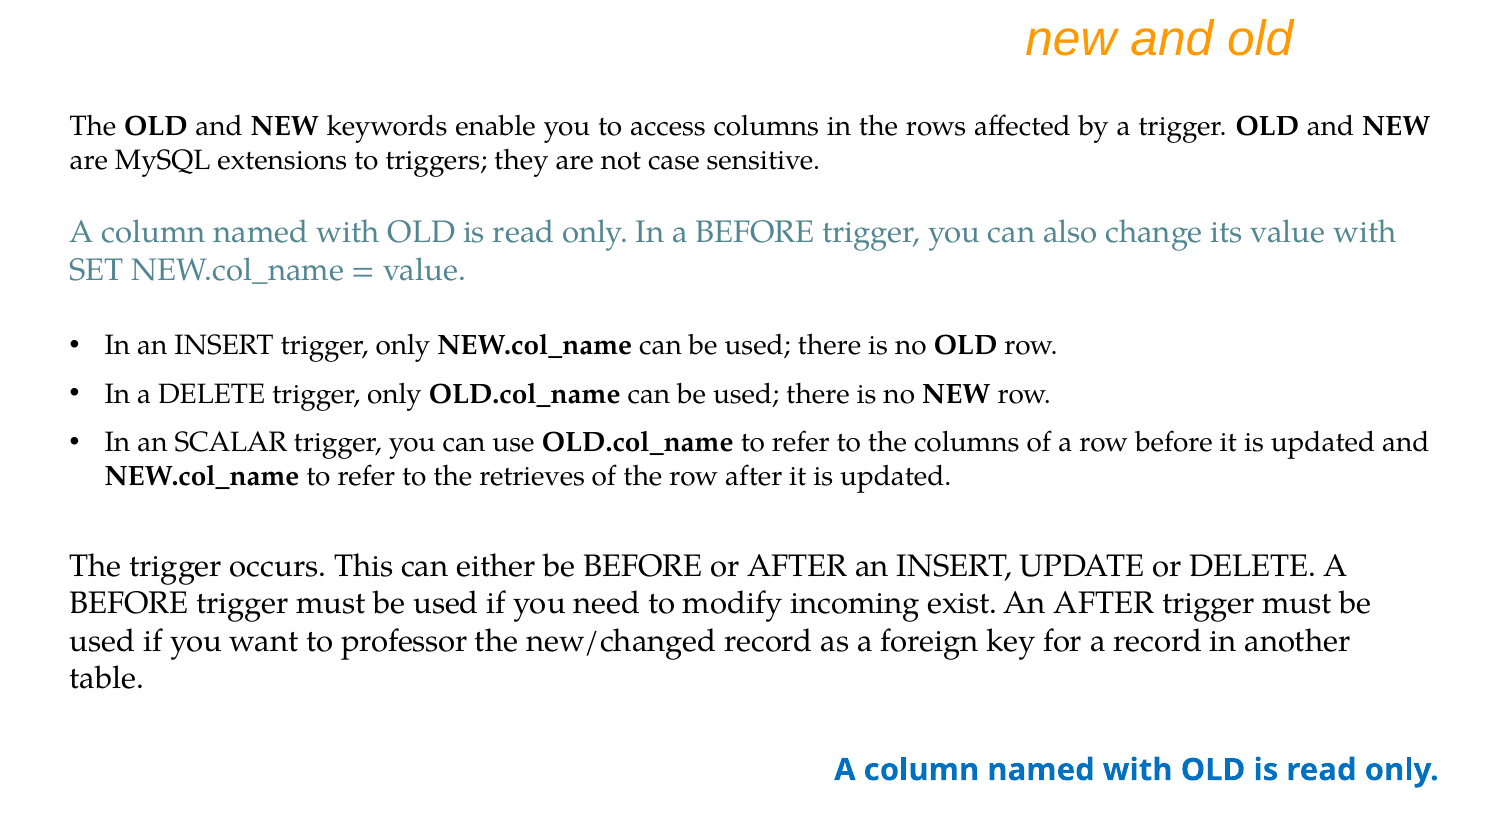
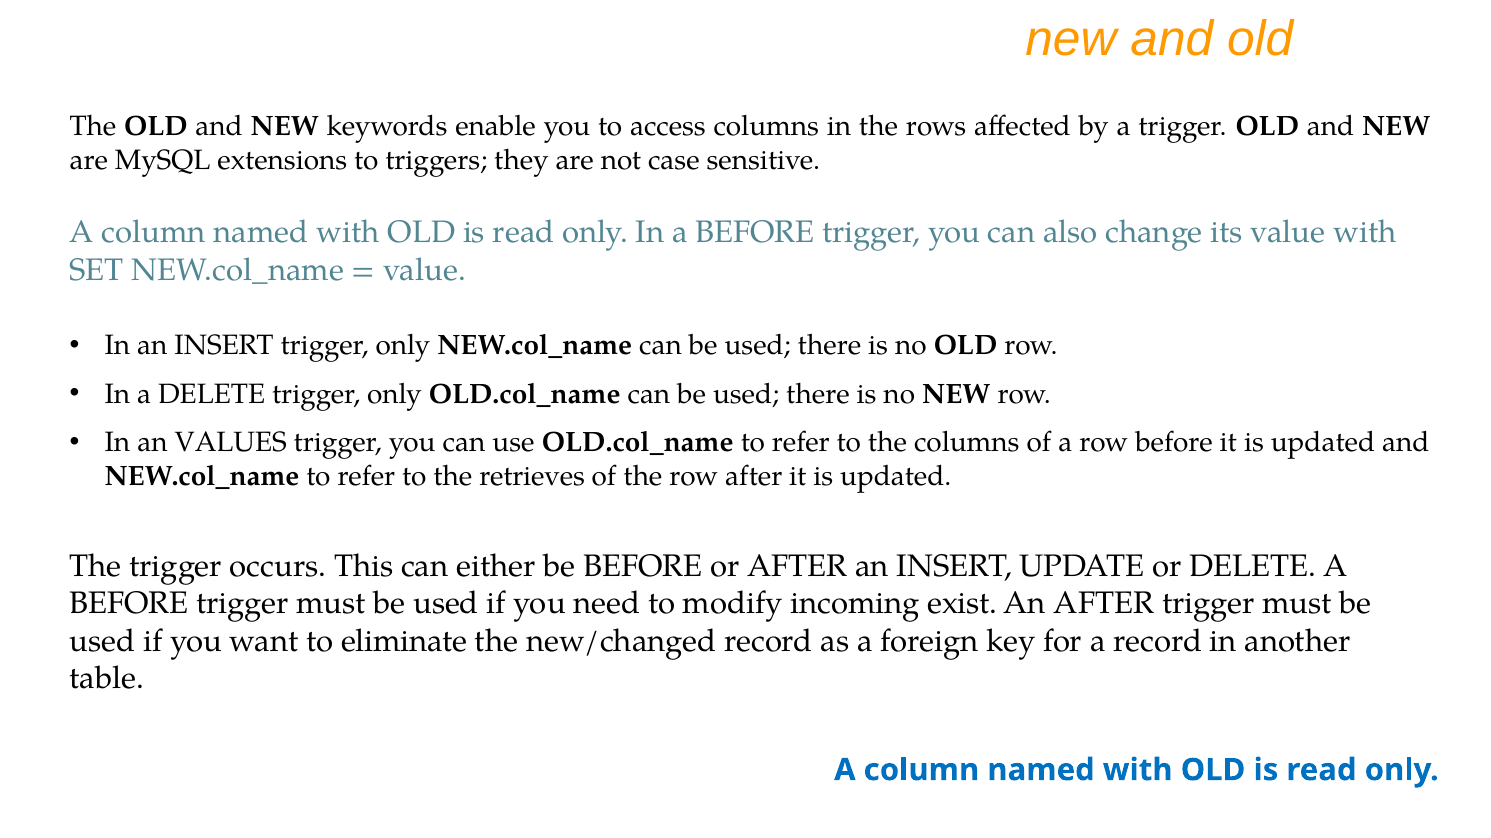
SCALAR: SCALAR -> VALUES (231, 443)
professor: professor -> eliminate (404, 641)
